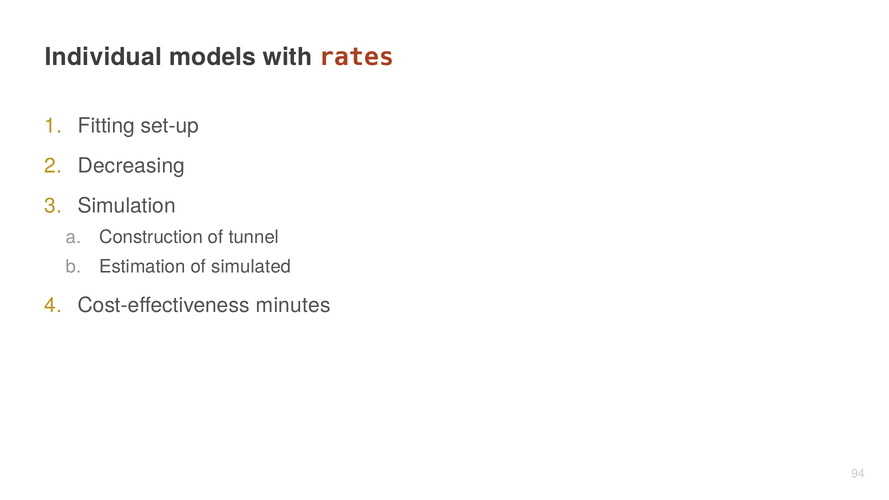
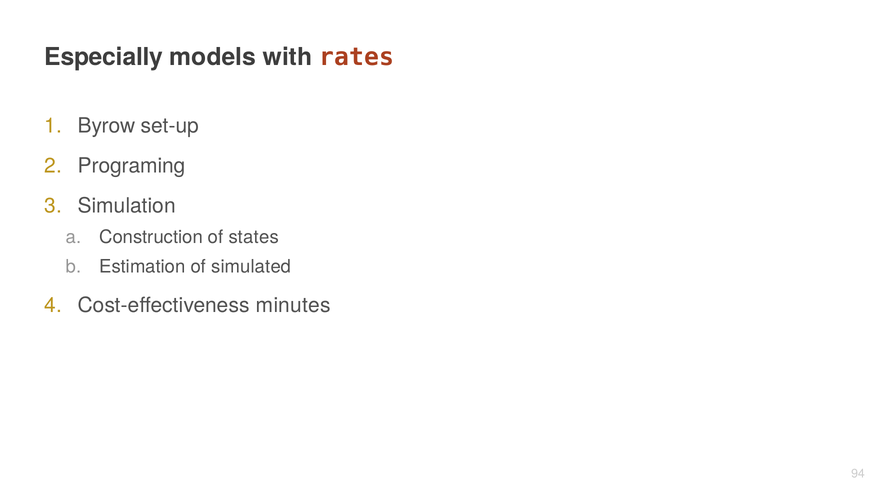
Individual: Individual -> Especially (104, 57)
Fitting: Fitting -> Byrow (107, 126)
Decreasing: Decreasing -> Programing (132, 166)
tunnel: tunnel -> states (254, 237)
